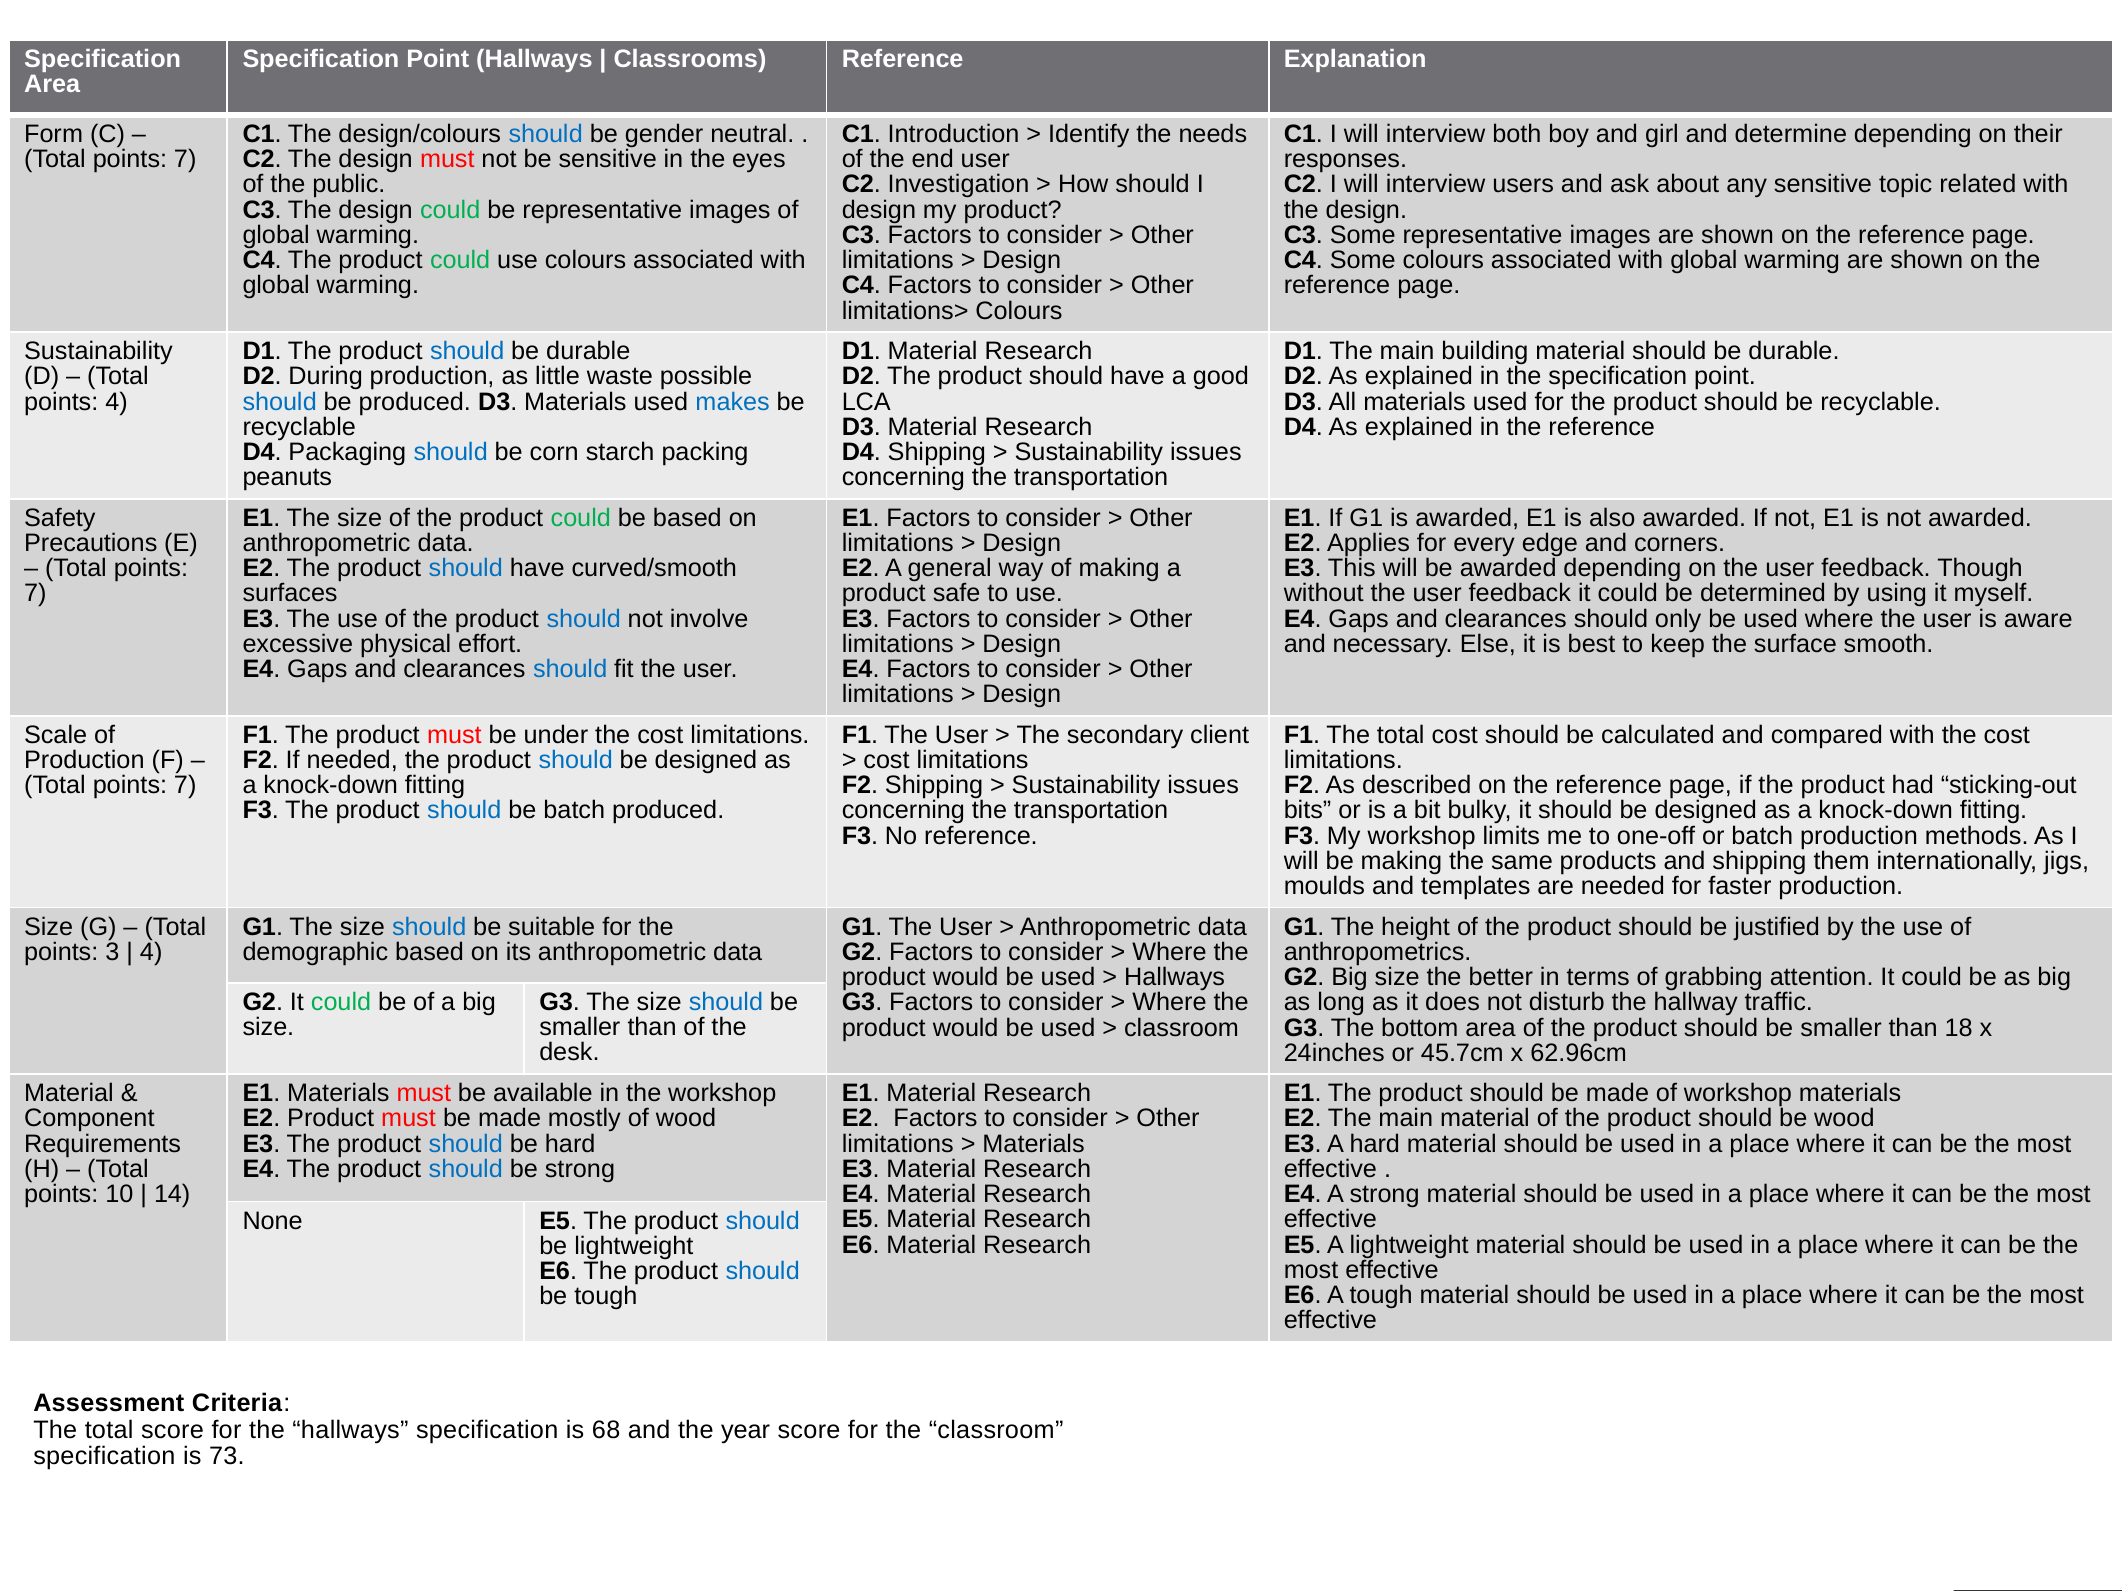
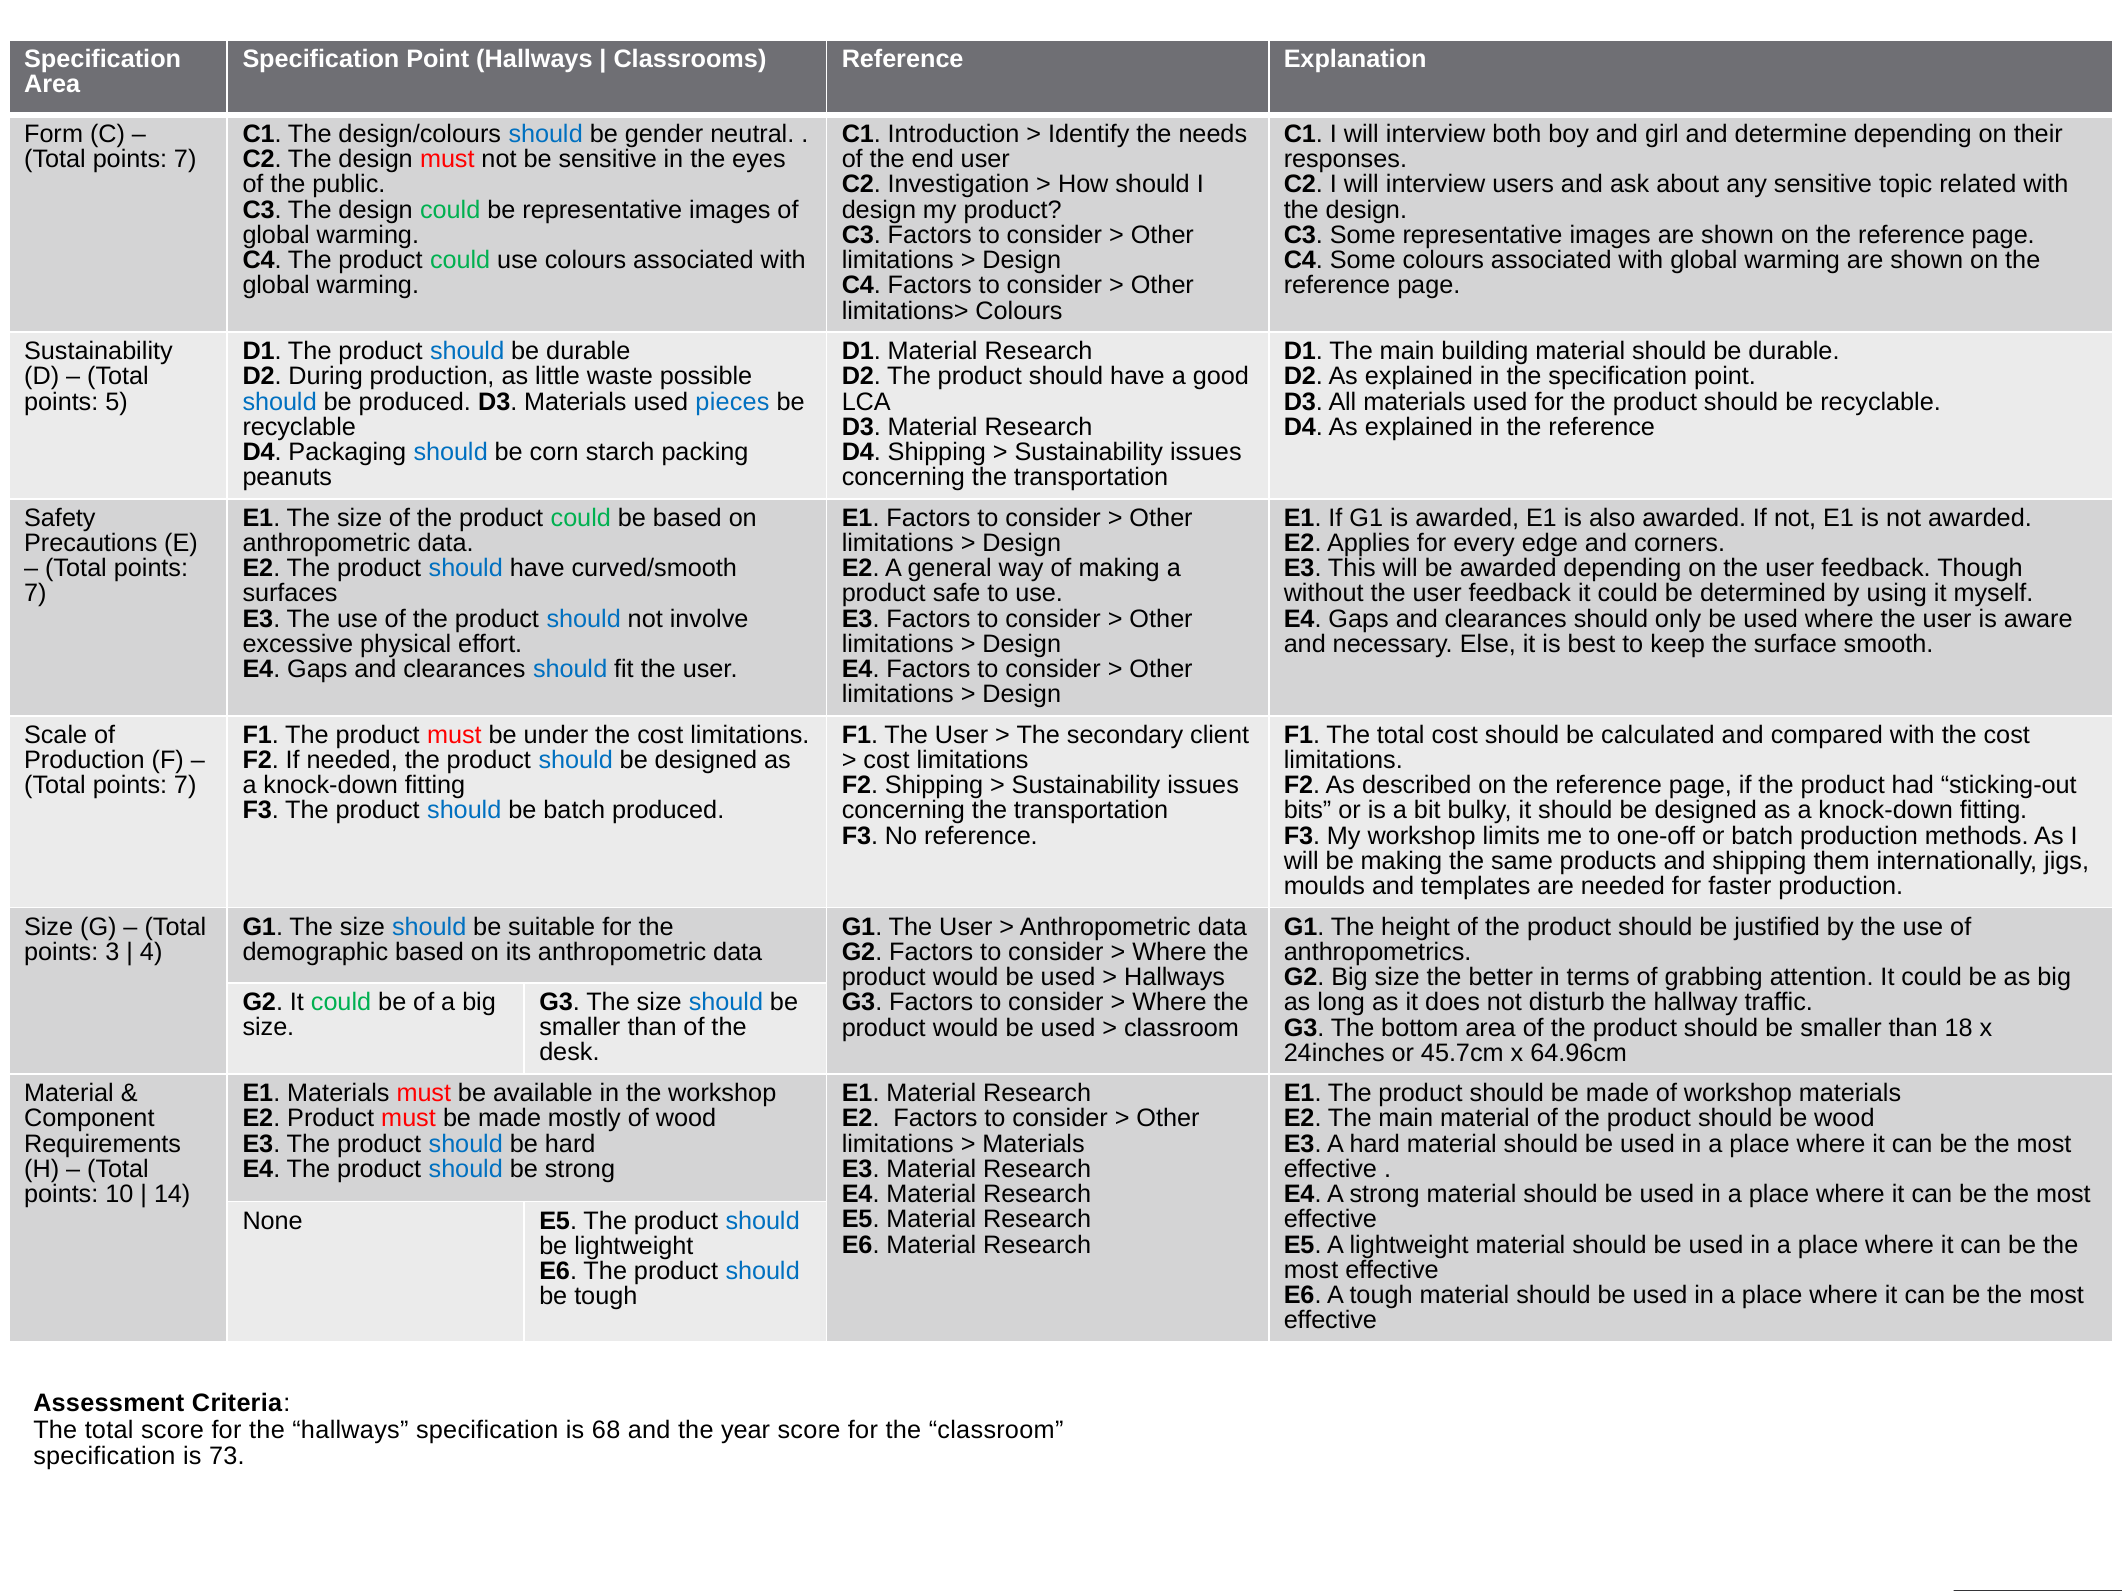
points 4: 4 -> 5 (117, 402)
makes: makes -> pieces (733, 402)
62.96cm: 62.96cm -> 64.96cm (1579, 1053)
